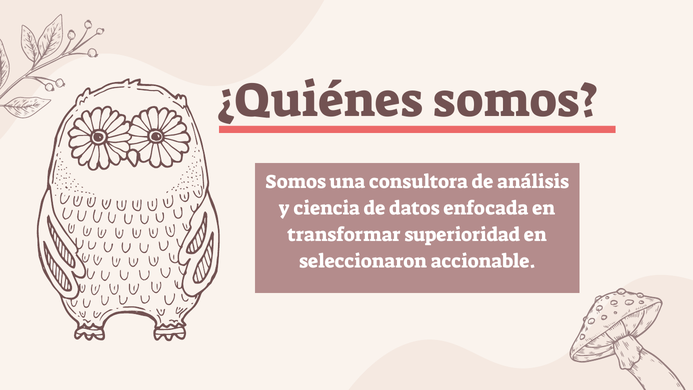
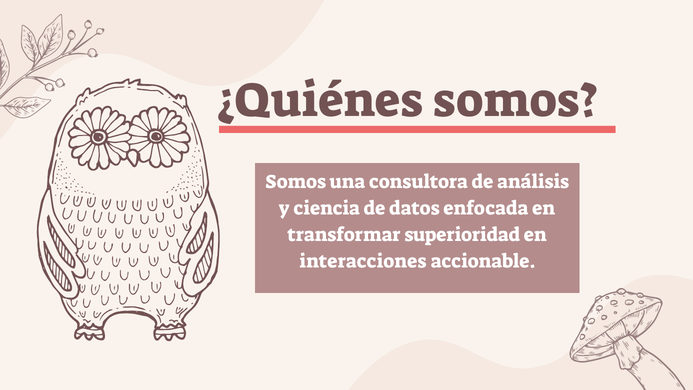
seleccionaron: seleccionaron -> interacciones (363, 262)
